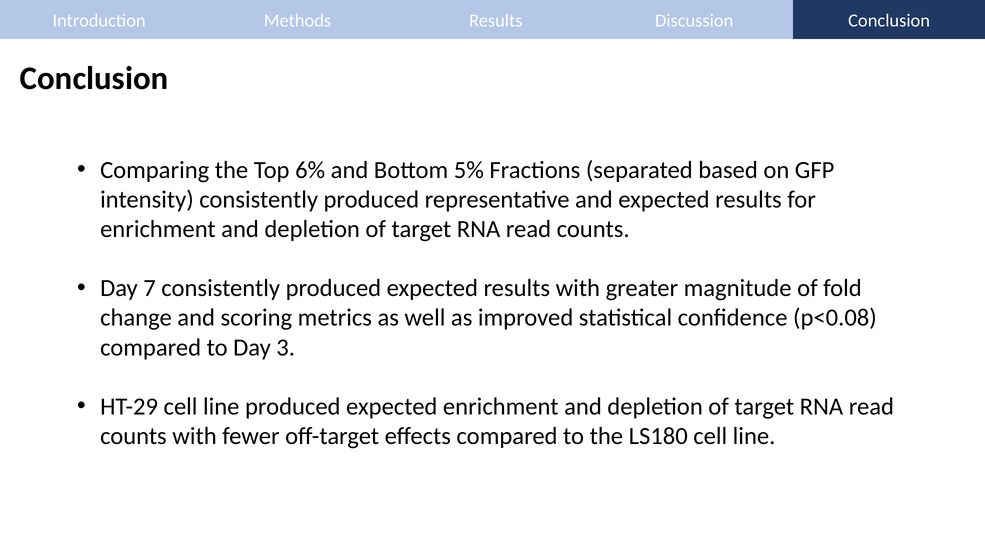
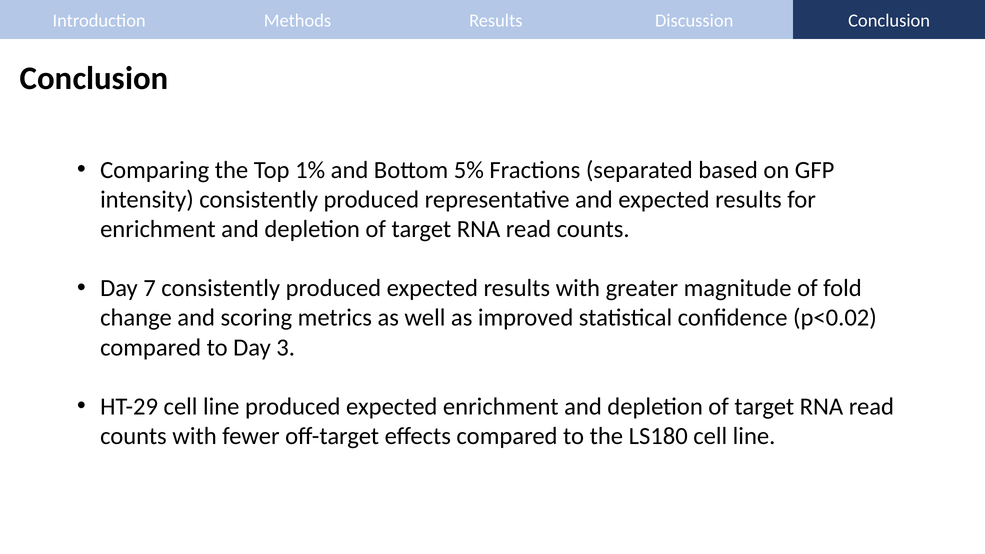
6%: 6% -> 1% (310, 170)
p<0.08: p<0.08 -> p<0.02 (835, 318)
